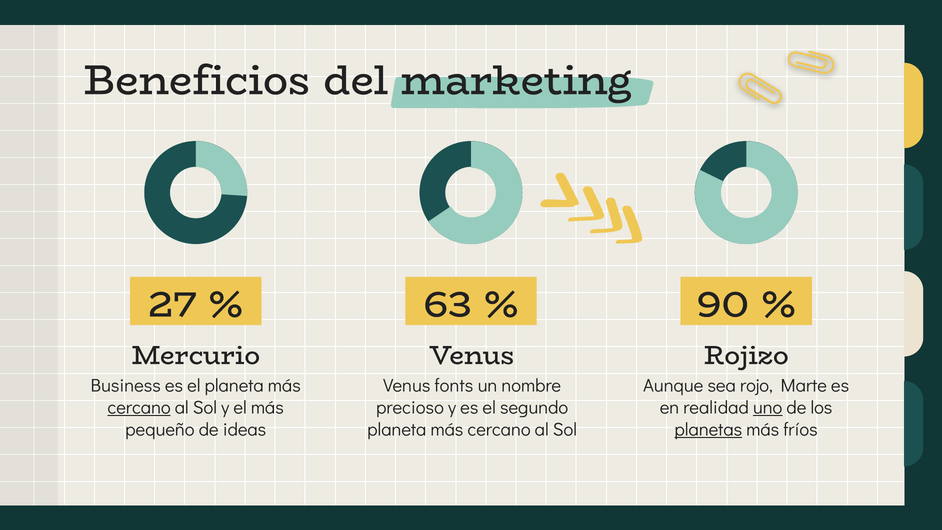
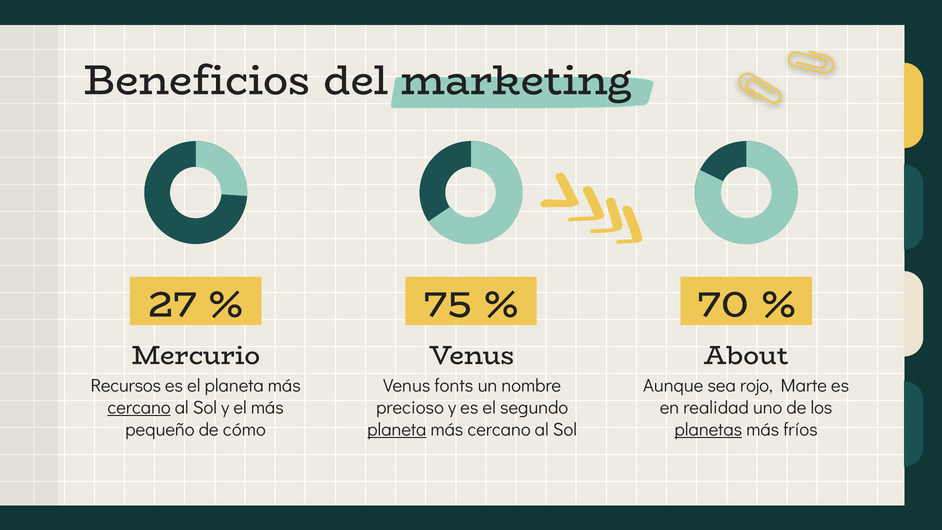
63: 63 -> 75 (448, 304)
90: 90 -> 70 (723, 304)
Rojizo: Rojizo -> About (746, 355)
Business: Business -> Recursos (126, 386)
uno underline: present -> none (768, 408)
ideas: ideas -> cómo (244, 430)
planeta underline: none -> present (397, 430)
